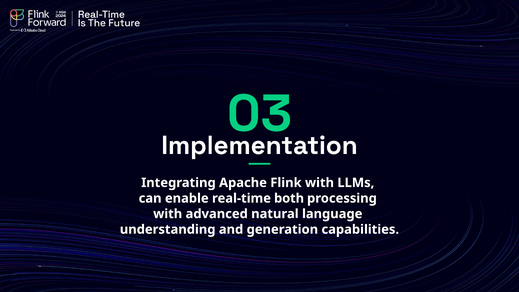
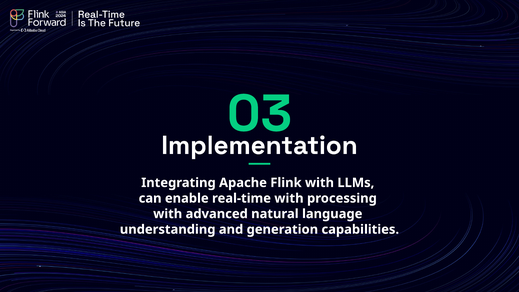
real-time both: both -> with (289, 198)
